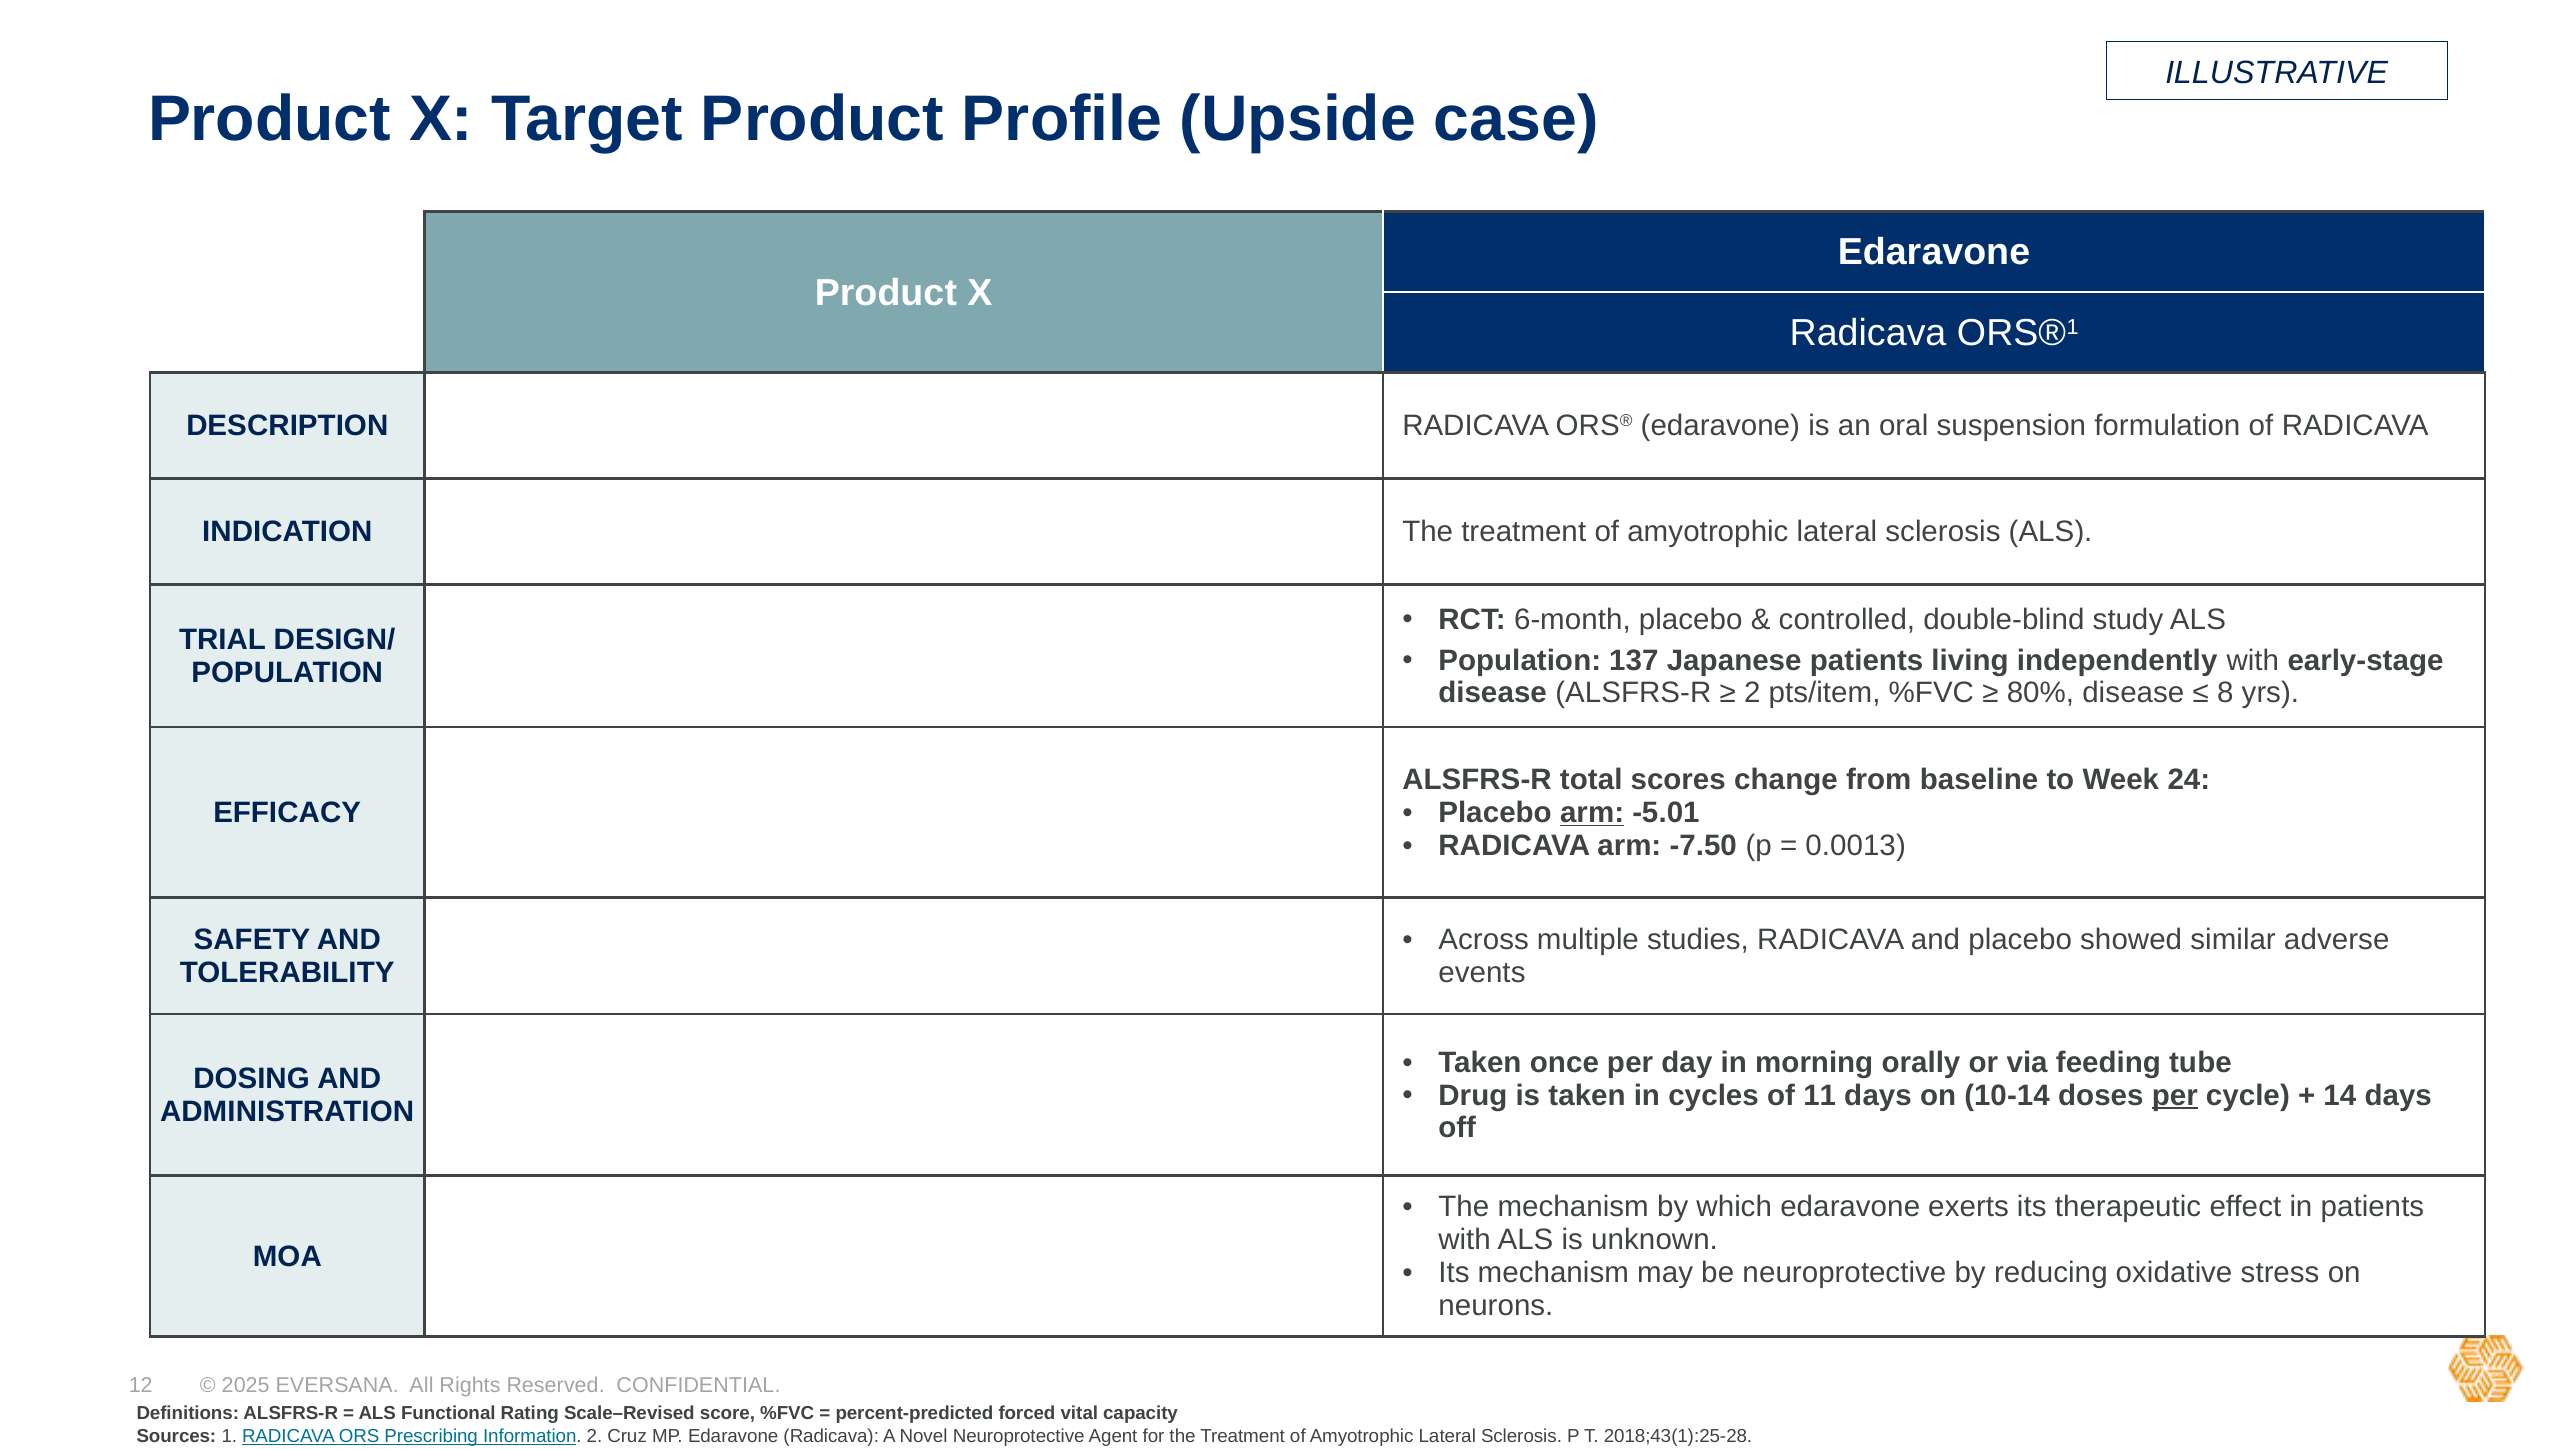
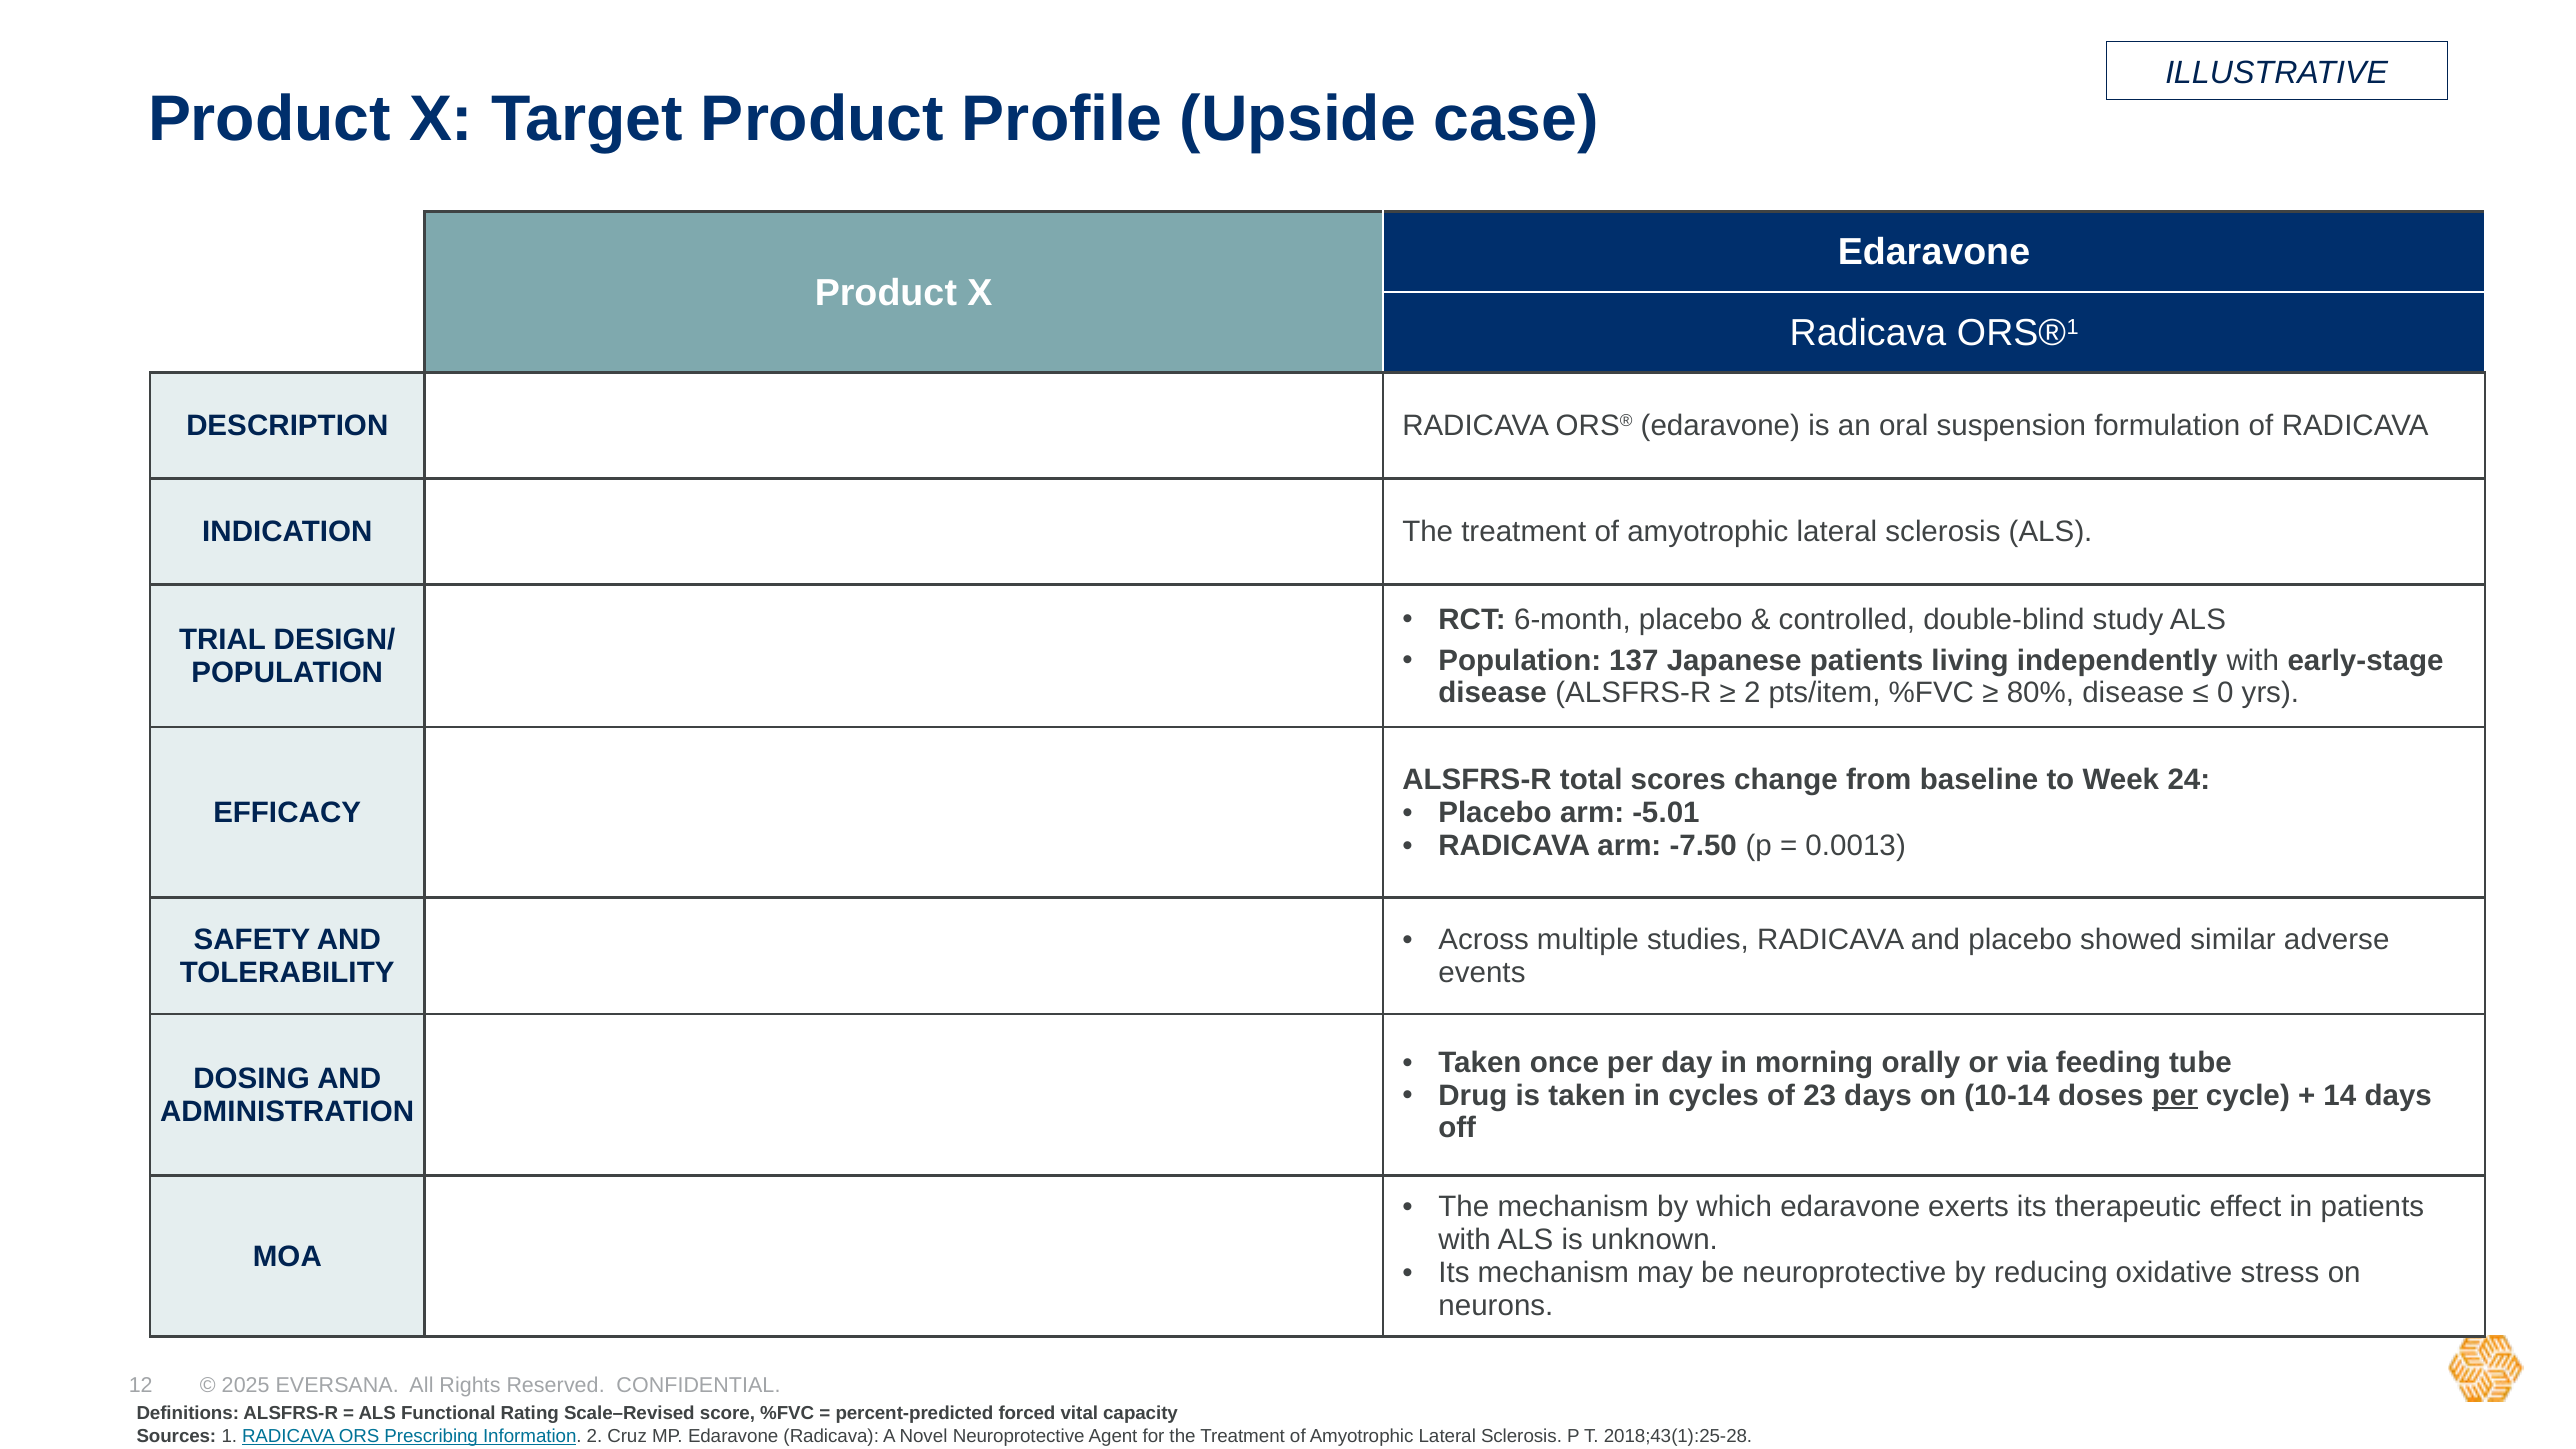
8: 8 -> 0 (2225, 693)
arm underline: present -> none (1592, 813)
11: 11 -> 23 (1820, 1095)
